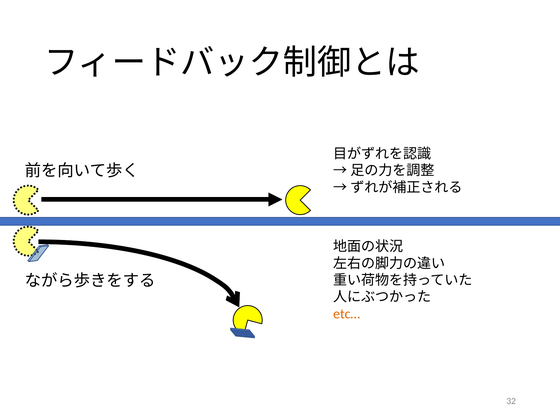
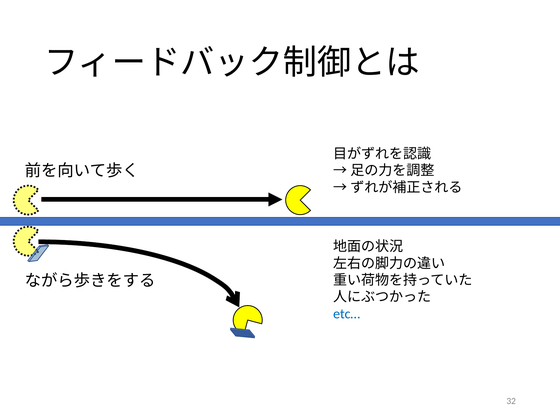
etc… colour: orange -> blue (347, 314)
